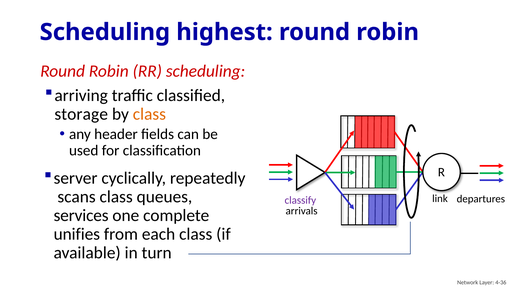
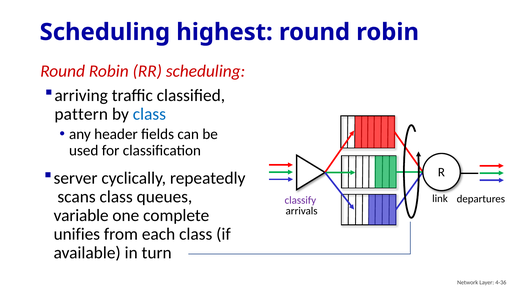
storage: storage -> pattern (81, 114)
class colour: orange -> blue (149, 114)
services: services -> variable (81, 216)
